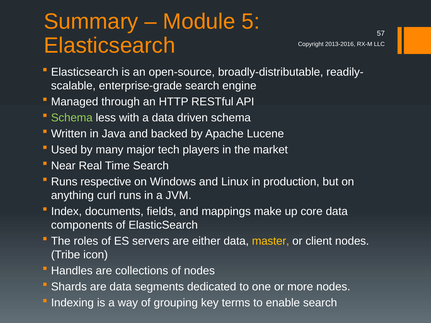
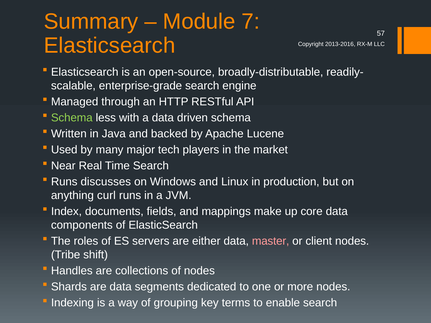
5: 5 -> 7 (251, 22)
respective: respective -> discusses (106, 182)
master colour: yellow -> pink (271, 241)
icon: icon -> shift (96, 255)
